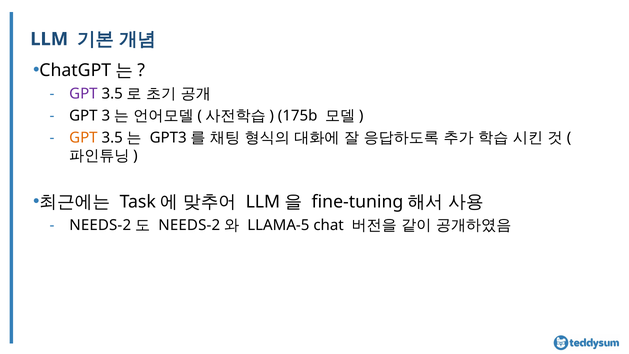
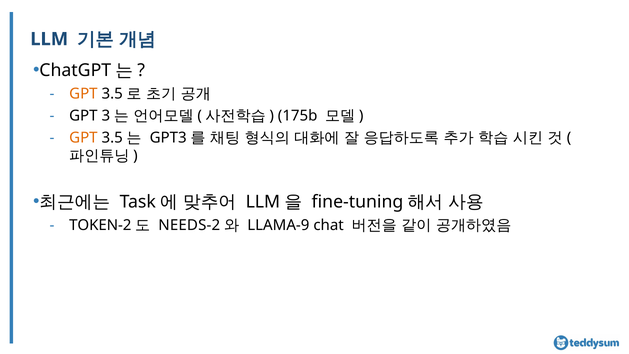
GPT colour: purple -> orange (83, 94)
NEEDS-2: NEEDS-2 -> TOKEN-2 (100, 225)
LLAMA-5: LLAMA-5 -> LLAMA-9 (278, 225)
